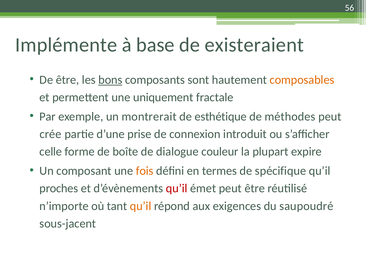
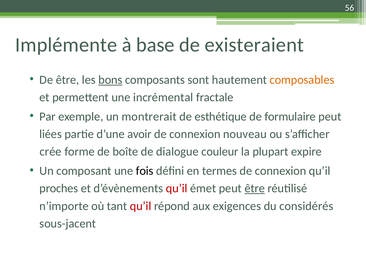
uniquement: uniquement -> incrémental (163, 97)
méthodes: méthodes -> formulaire (290, 116)
crée: crée -> liées (51, 134)
prise: prise -> avoir (139, 134)
introduit: introduit -> nouveau (245, 134)
celle: celle -> crée (51, 151)
fois colour: orange -> black (145, 171)
termes de spécifique: spécifique -> connexion (281, 171)
être underline: none -> present (255, 188)
qu’il colour: orange -> red (141, 206)
saupoudré: saupoudré -> considérés (306, 206)
